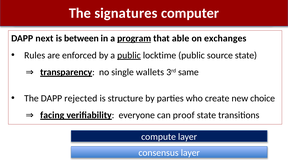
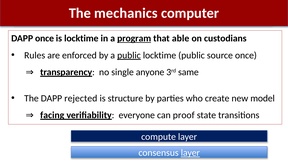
signatures: signatures -> mechanics (126, 13)
DAPP next: next -> once (45, 38)
is between: between -> locktime (81, 38)
exchanges: exchanges -> custodians (225, 38)
source state: state -> once (246, 55)
wallets: wallets -> anyone (150, 72)
choice: choice -> model (263, 98)
layer underline: none -> present (190, 153)
